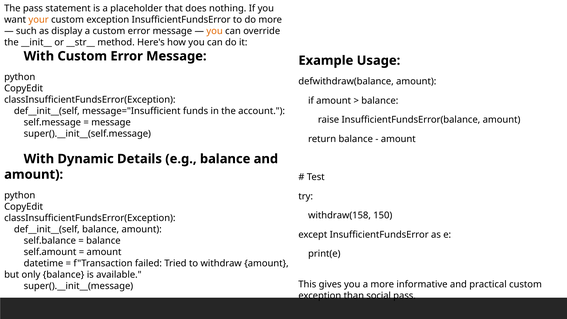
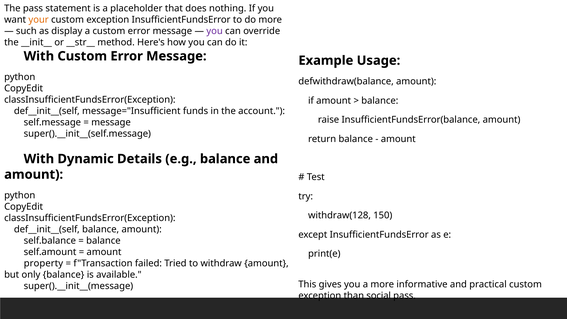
you colour: orange -> purple (215, 31)
withdraw(158: withdraw(158 -> withdraw(128 (340, 215)
datetime: datetime -> property (43, 263)
